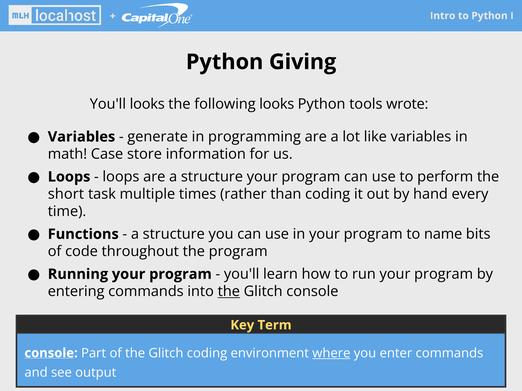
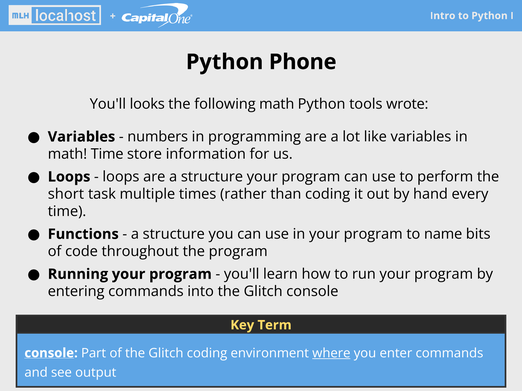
Giving: Giving -> Phone (303, 62)
following looks: looks -> math (277, 104)
generate: generate -> numbers (158, 137)
math Case: Case -> Time (107, 154)
the underline: present -> none (229, 292)
